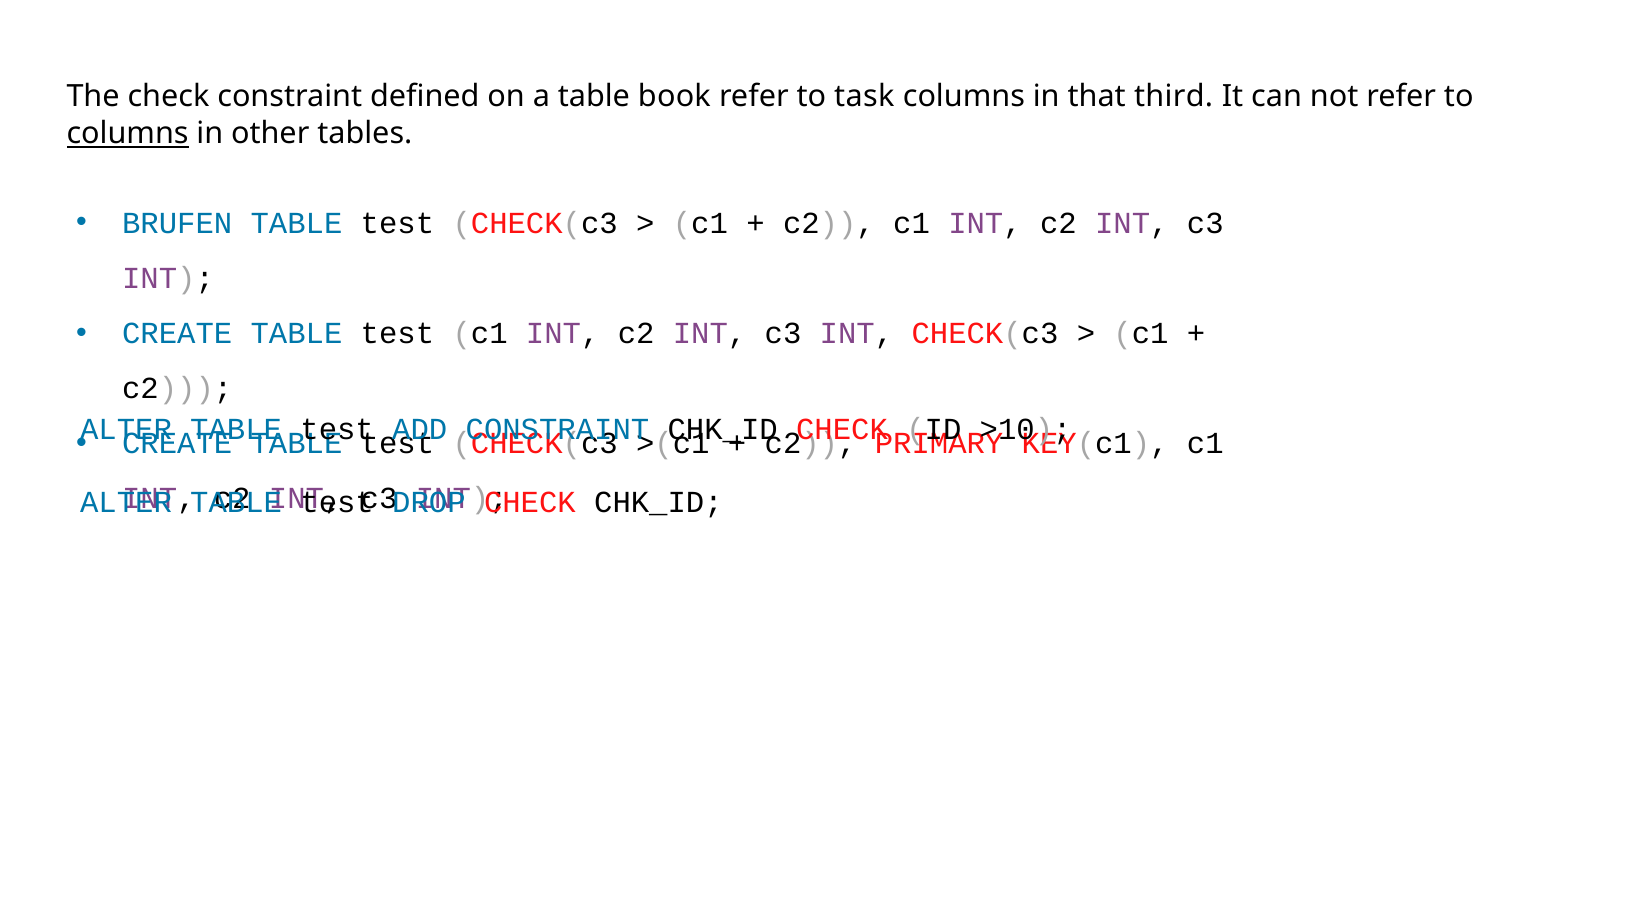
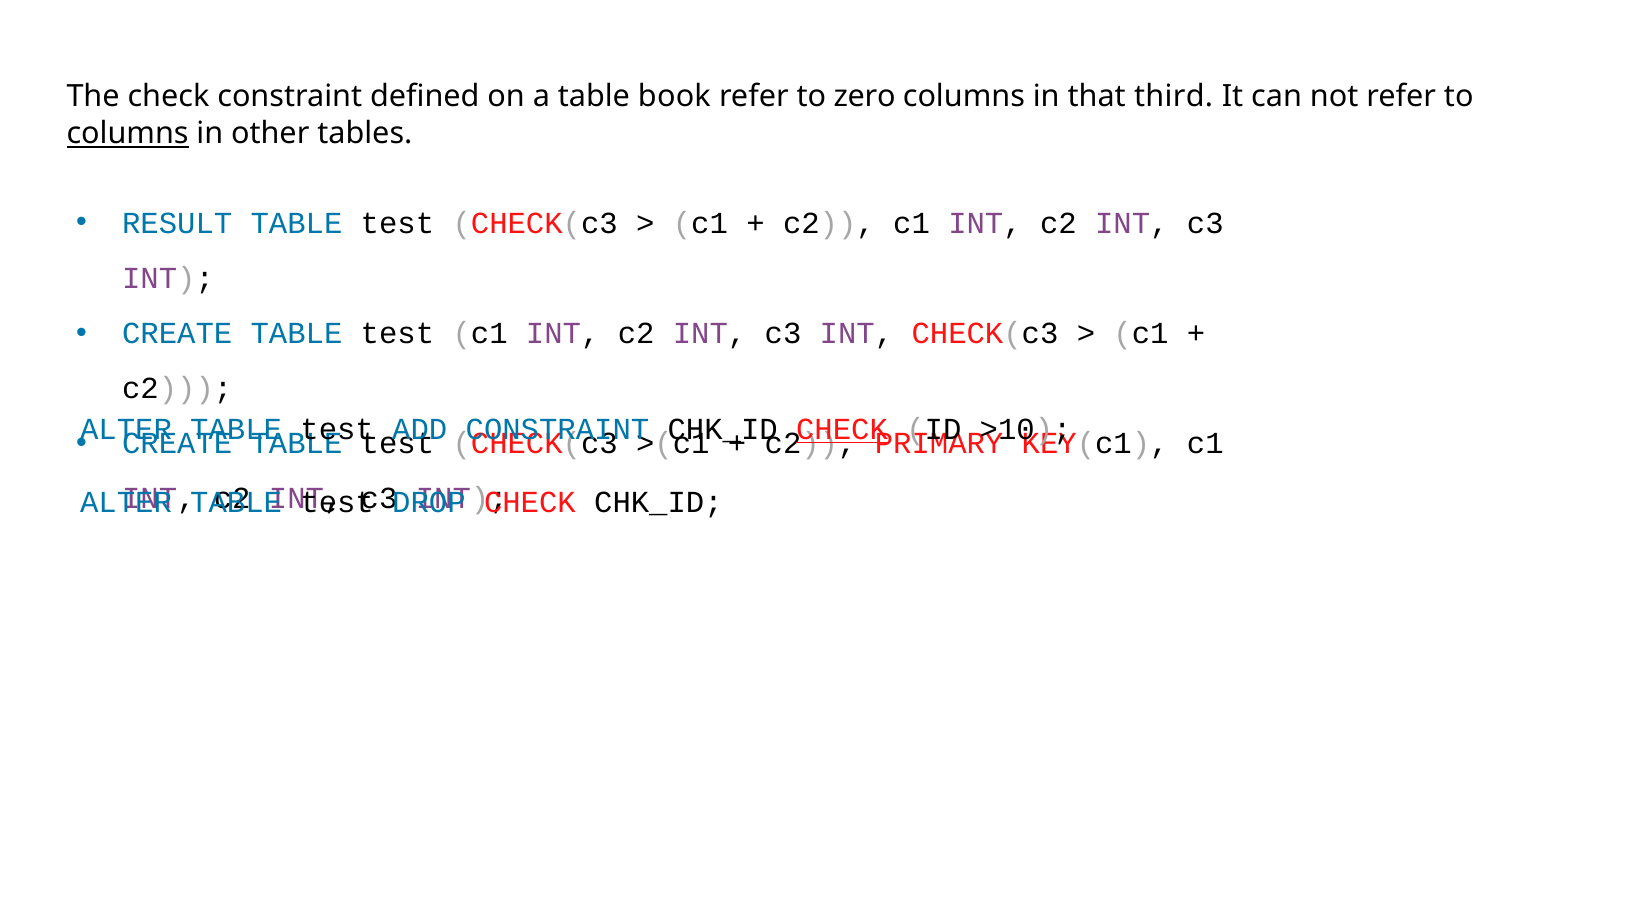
task: task -> zero (865, 97)
BRUFEN: BRUFEN -> RESULT (177, 223)
CHECK underline: none -> present (842, 429)
